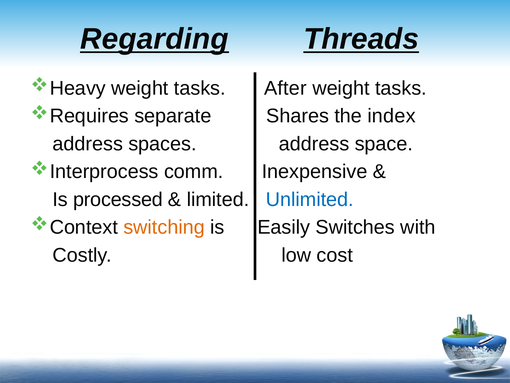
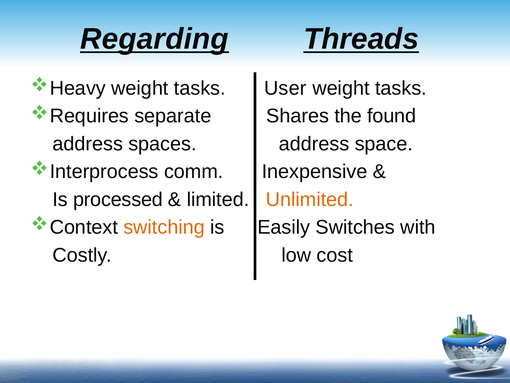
After: After -> User (285, 88)
index: index -> found (392, 116)
Unlimited colour: blue -> orange (310, 199)
